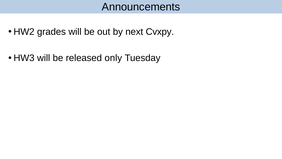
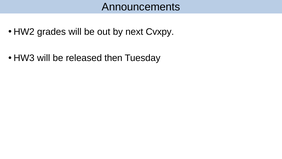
only: only -> then (113, 58)
